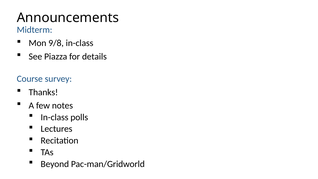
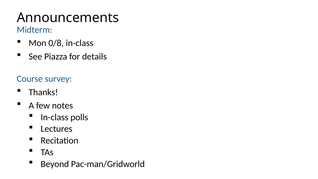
9/8: 9/8 -> 0/8 (56, 43)
